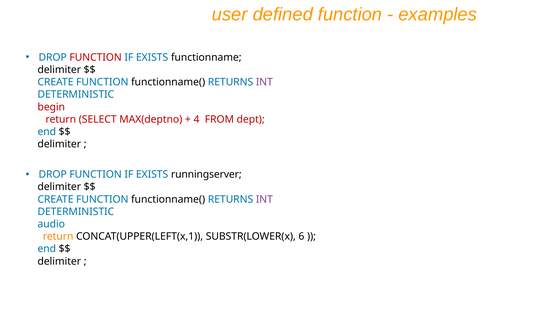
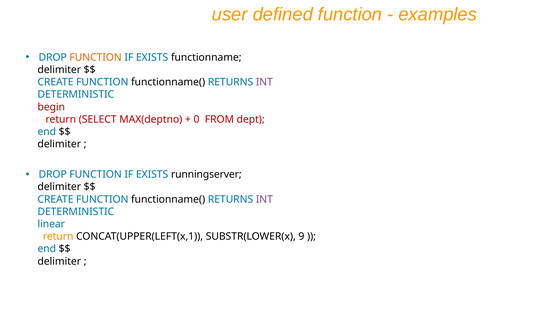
FUNCTION colour: red -> orange (96, 57)
4: 4 -> 0 (196, 119)
audio: audio -> linear (51, 224)
6: 6 -> 9 (301, 236)
